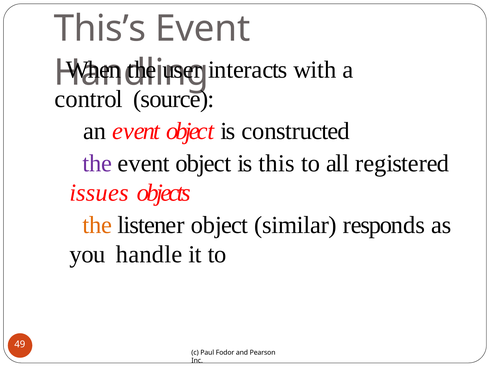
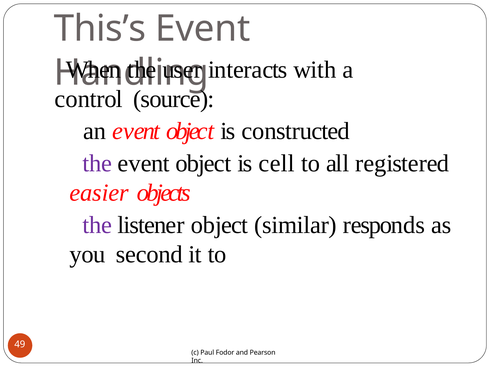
this: this -> cell (277, 163)
issues: issues -> easier (99, 193)
the colour: orange -> purple (97, 225)
handle: handle -> second (149, 254)
